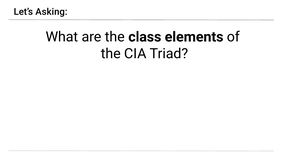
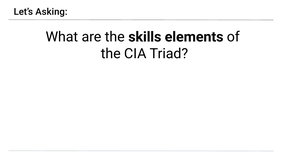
class: class -> skills (145, 37)
